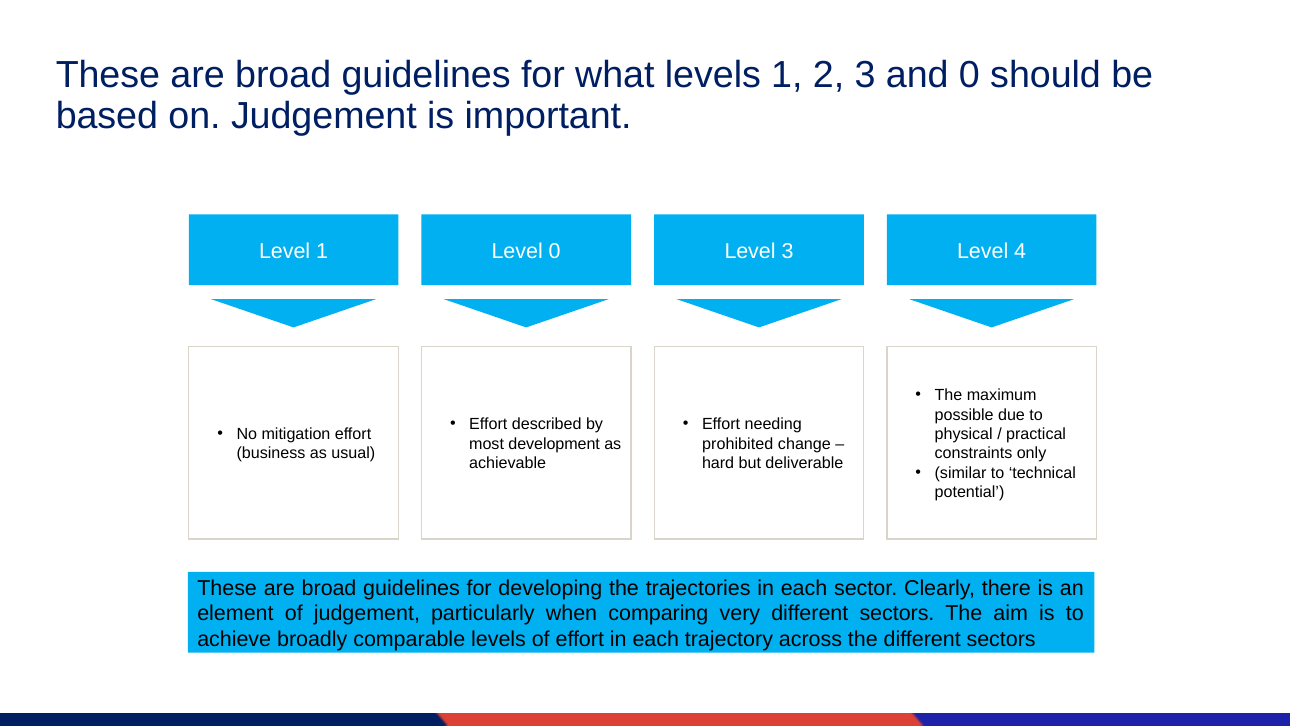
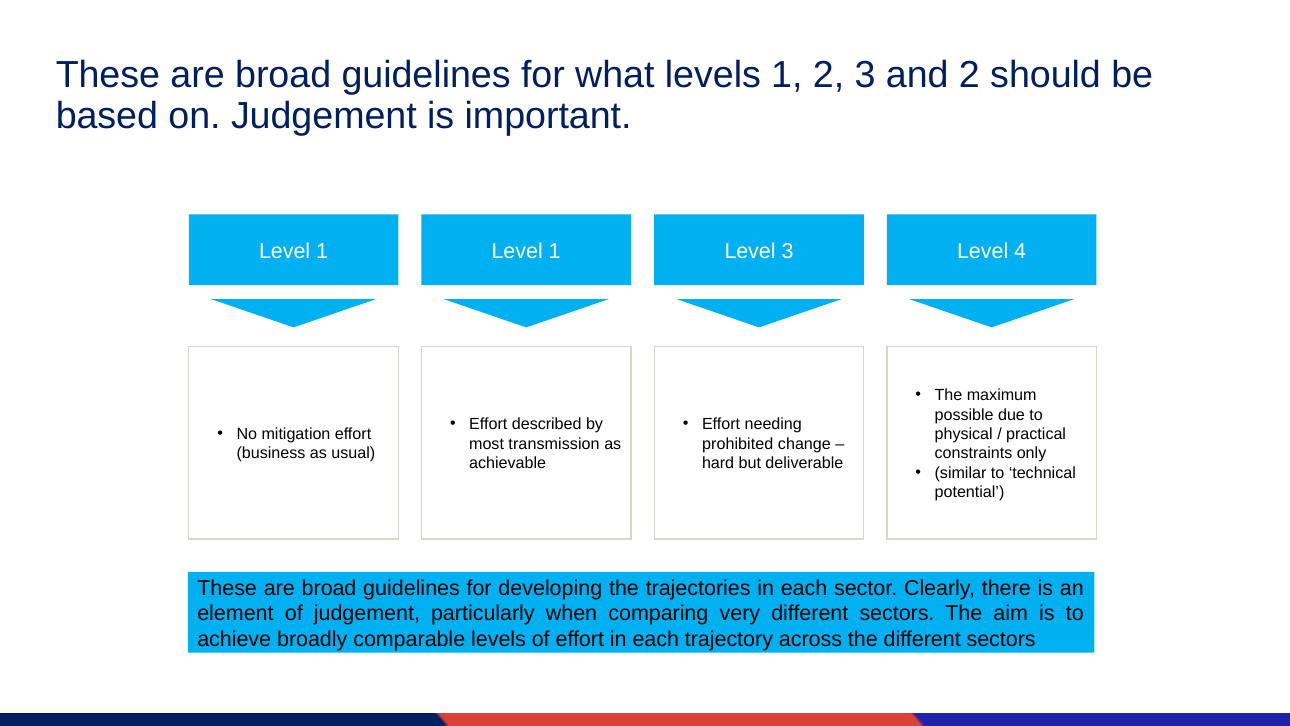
and 0: 0 -> 2 (969, 75)
1 Level 0: 0 -> 1 (555, 251)
development: development -> transmission (554, 444)
